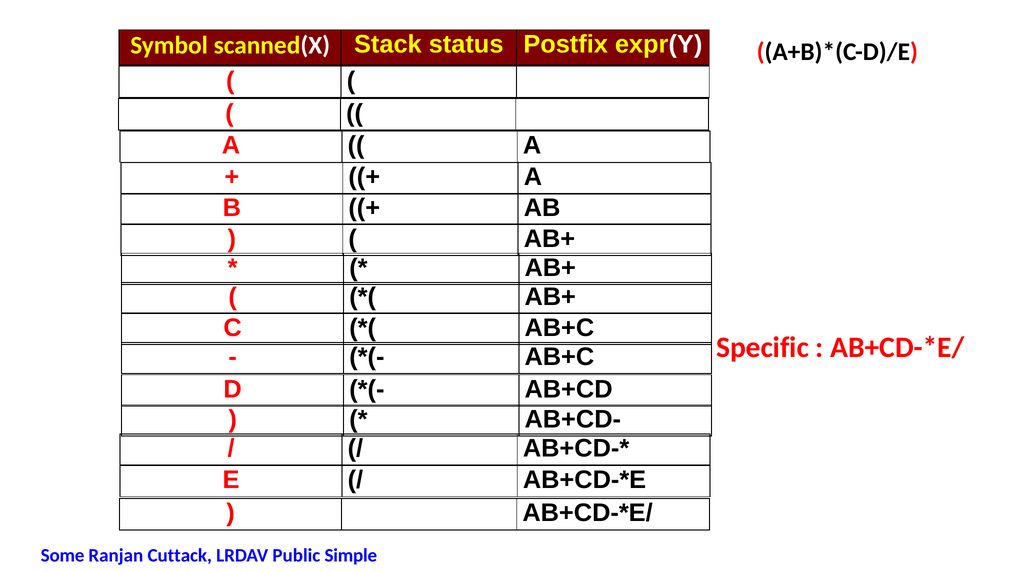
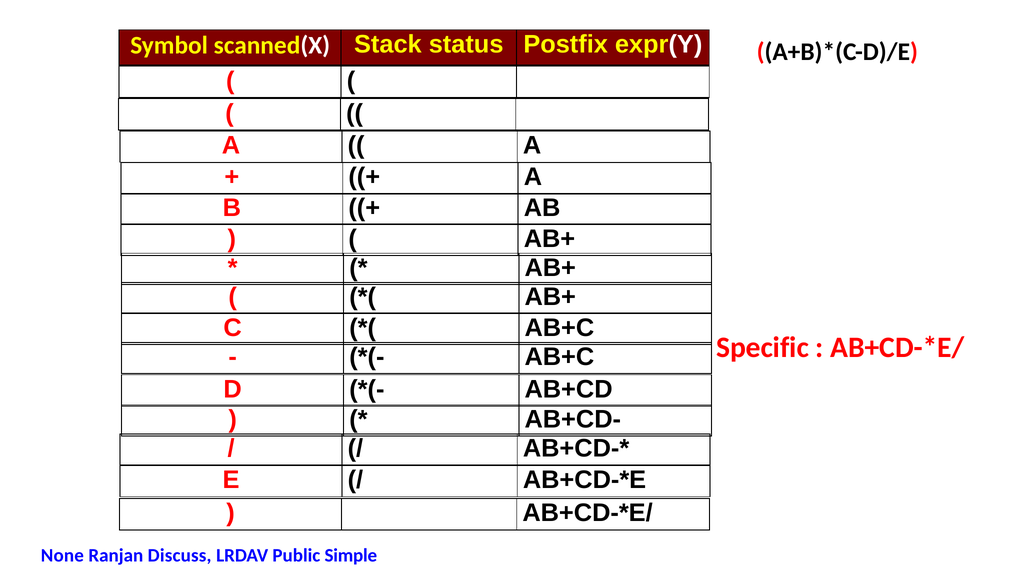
Some: Some -> None (62, 555)
Cuttack: Cuttack -> Discuss (180, 555)
